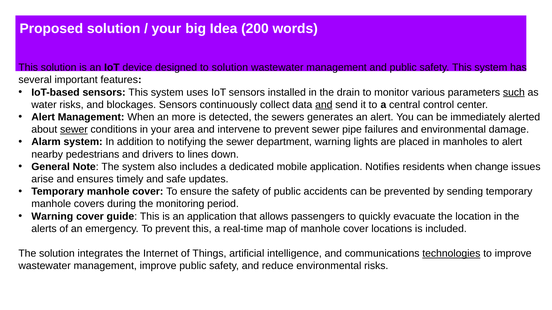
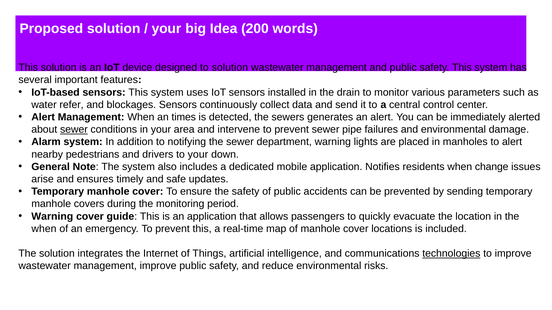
such underline: present -> none (514, 92)
water risks: risks -> refer (72, 105)
and underline: present -> none (324, 105)
more: more -> times (184, 117)
to lines: lines -> your (198, 155)
alerts: alerts -> when (44, 229)
